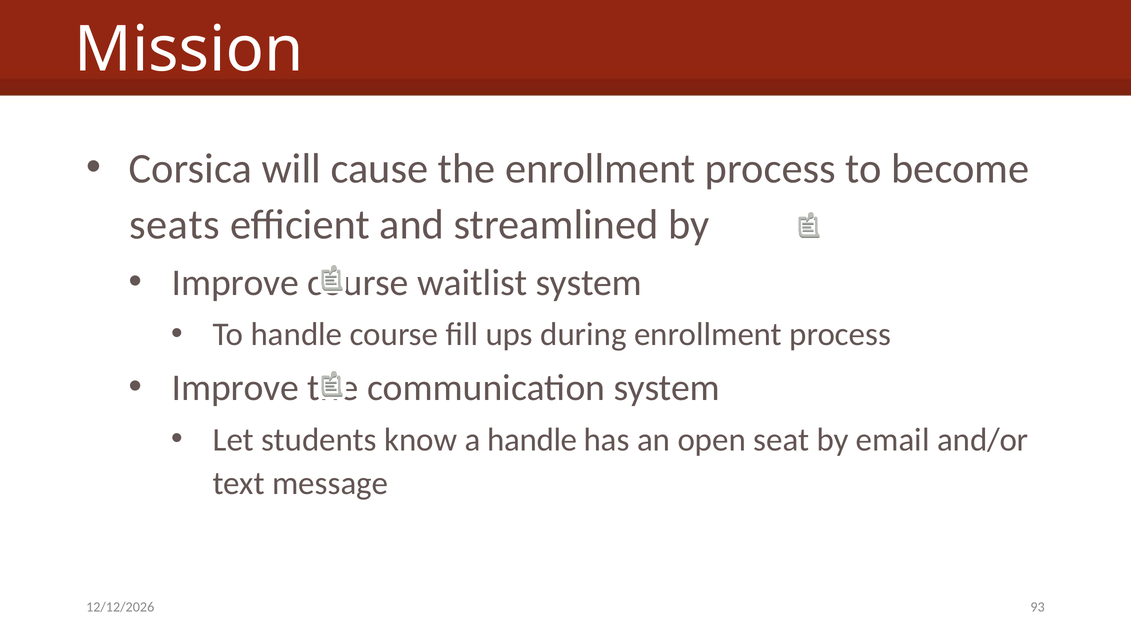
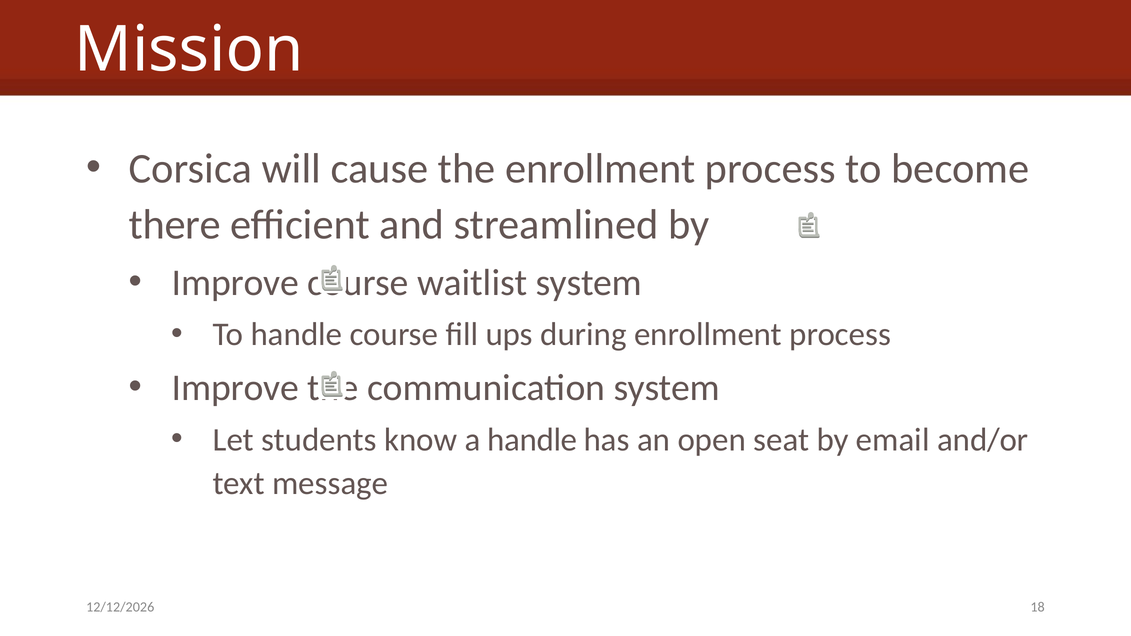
seats: seats -> there (175, 225)
93: 93 -> 18 (1038, 607)
